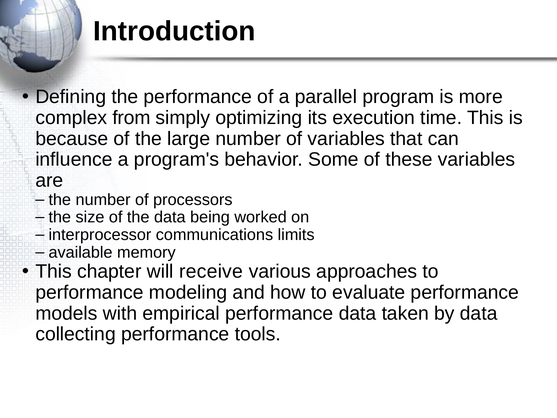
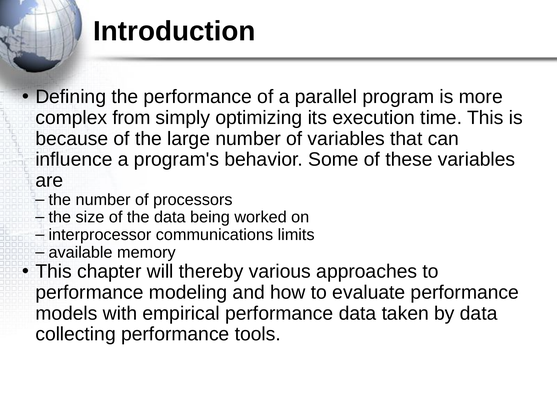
receive: receive -> thereby (211, 271)
